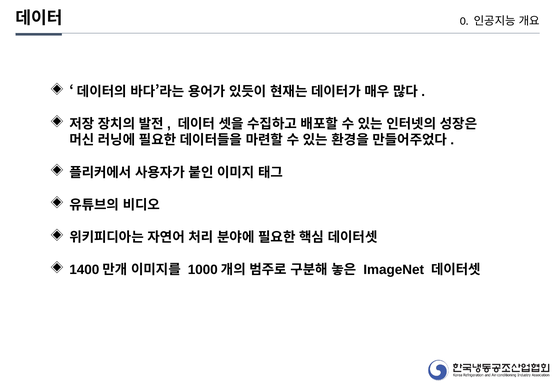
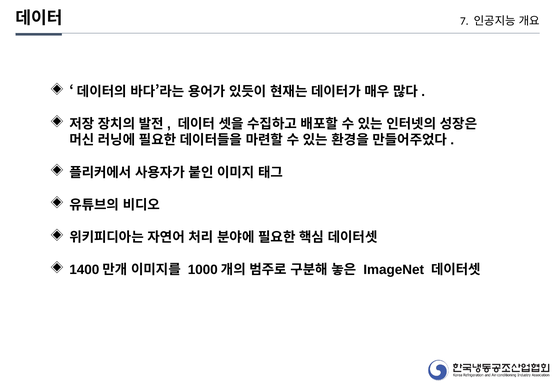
0: 0 -> 7 (464, 21)
